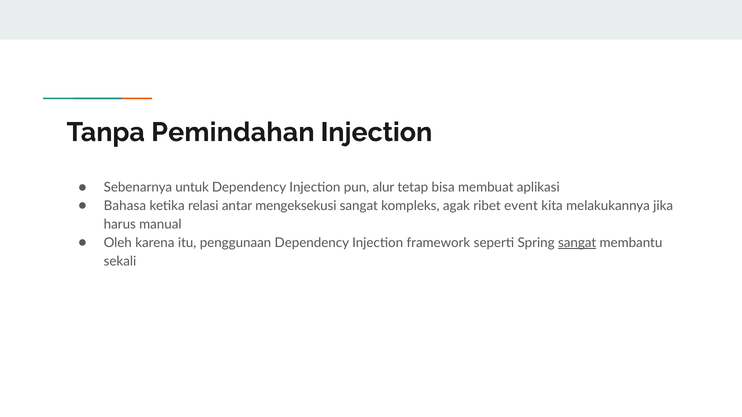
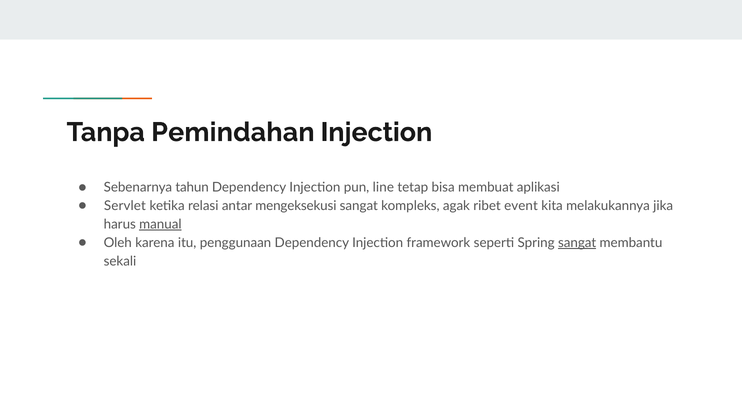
untuk: untuk -> tahun (192, 188)
alur: alur -> line (383, 188)
Bahasa: Bahasa -> Servlet (125, 206)
manual underline: none -> present (160, 224)
